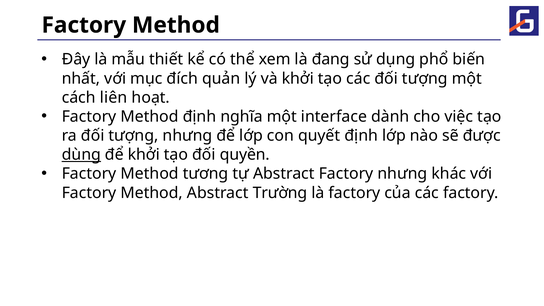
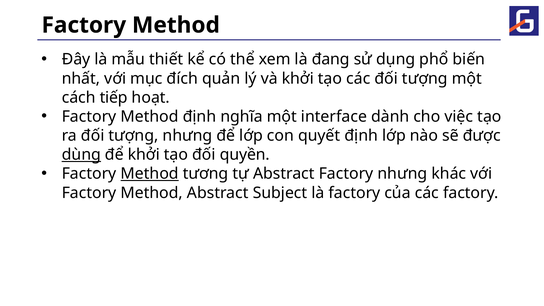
liên: liên -> tiếp (114, 98)
Method underline: none -> present (150, 174)
Trường: Trường -> Subject (280, 193)
